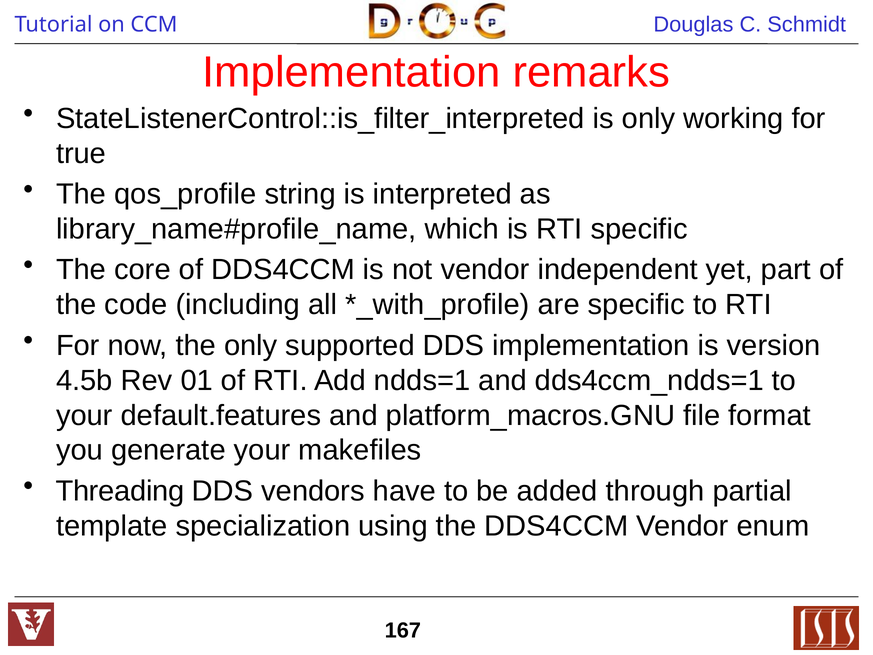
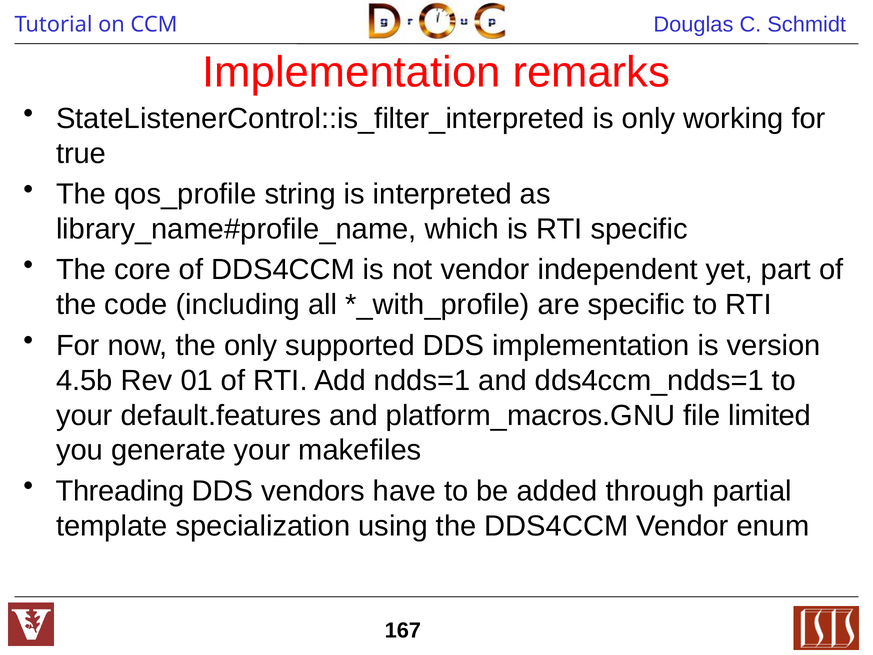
format: format -> limited (770, 415)
